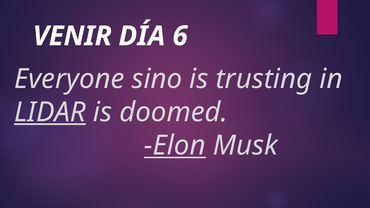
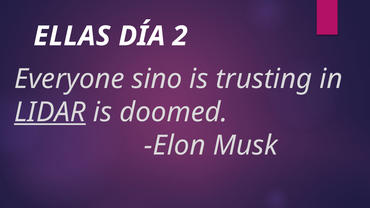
VENIR: VENIR -> ELLAS (72, 36)
6: 6 -> 2 (180, 36)
Elon underline: present -> none (175, 146)
